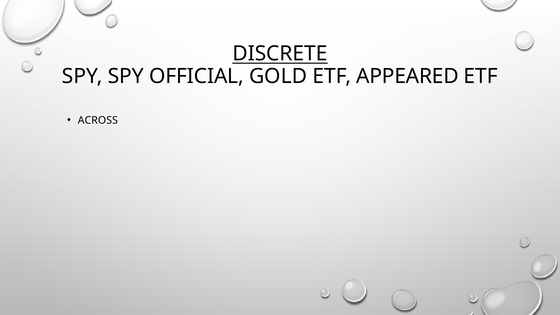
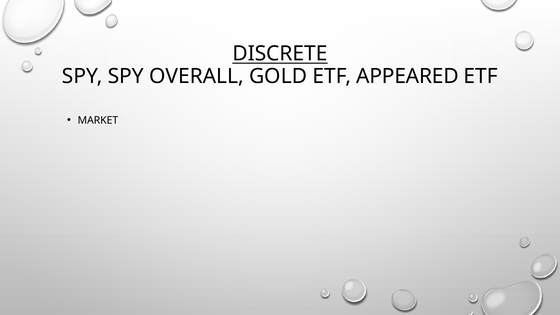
OFFICIAL: OFFICIAL -> OVERALL (196, 76)
ACROSS: ACROSS -> MARKET (98, 120)
